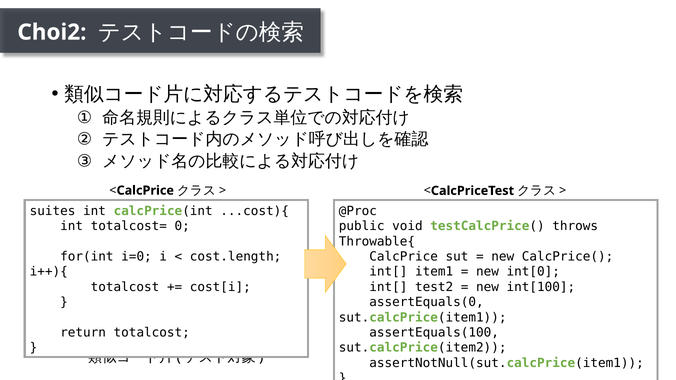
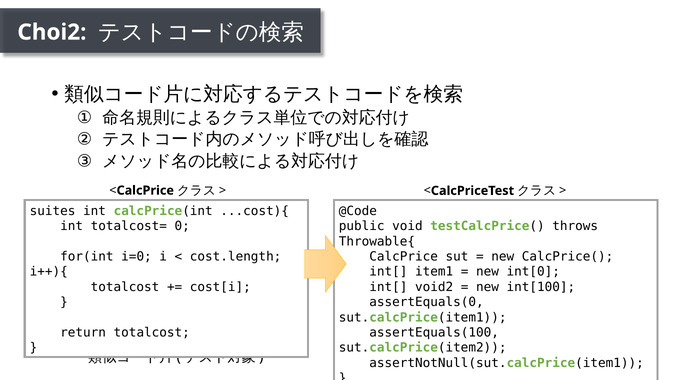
@Proc: @Proc -> @Code (358, 211)
test2: test2 -> void2 (434, 287)
